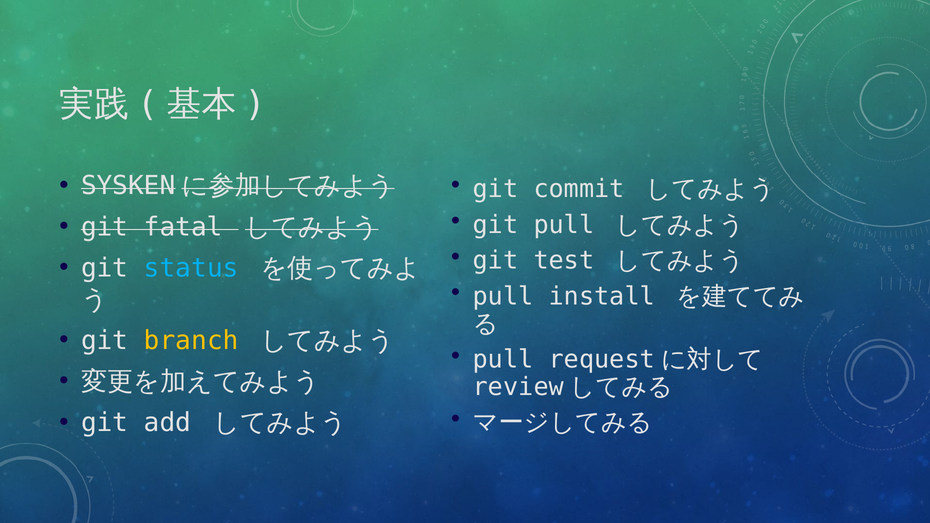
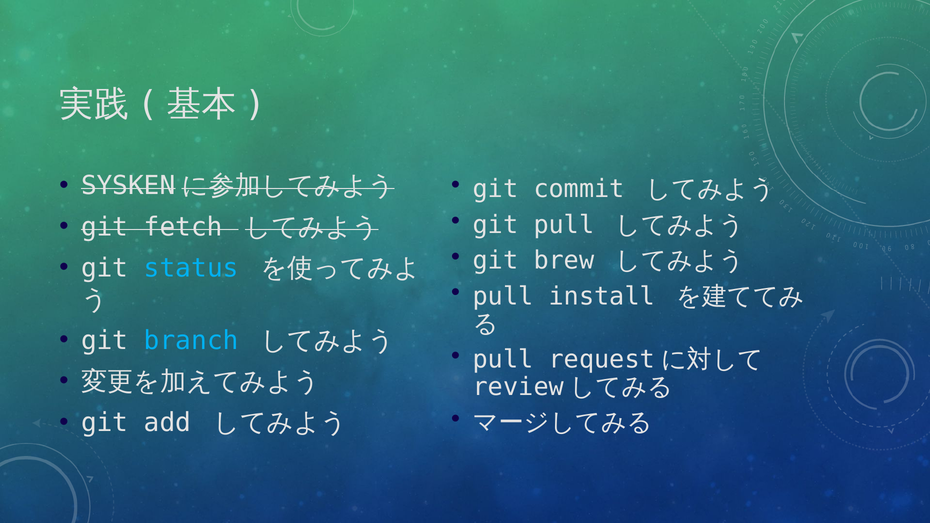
fatal: fatal -> fetch (183, 227)
test: test -> brew (564, 261)
branch colour: yellow -> light blue (191, 341)
